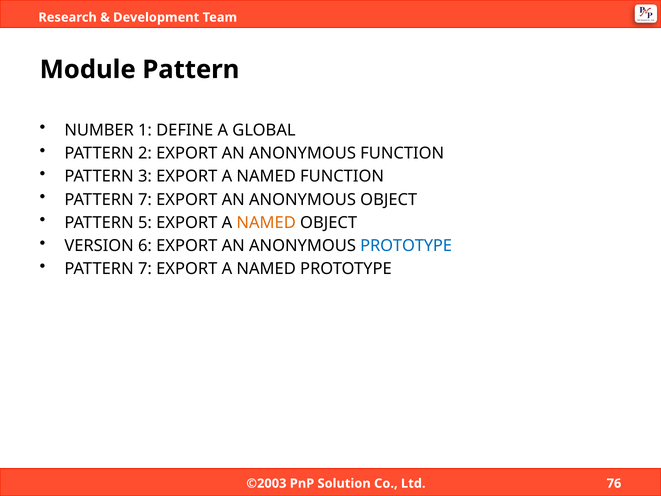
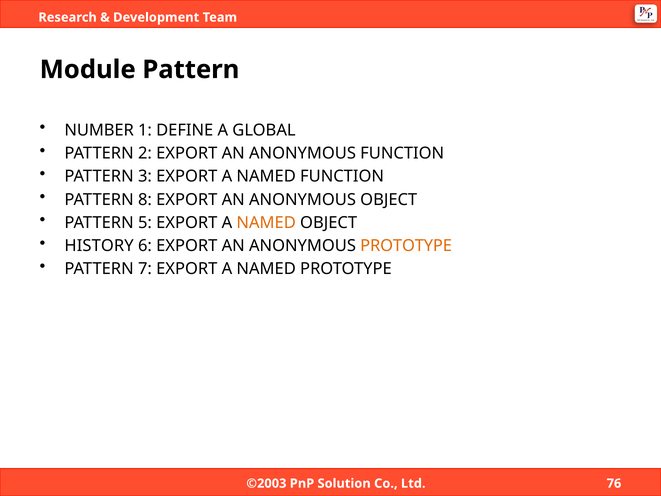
7: 7 -> 8 (145, 199)
VERSION: VERSION -> HISTORY (99, 246)
PROTOTYPE colour: blue -> orange (406, 246)
